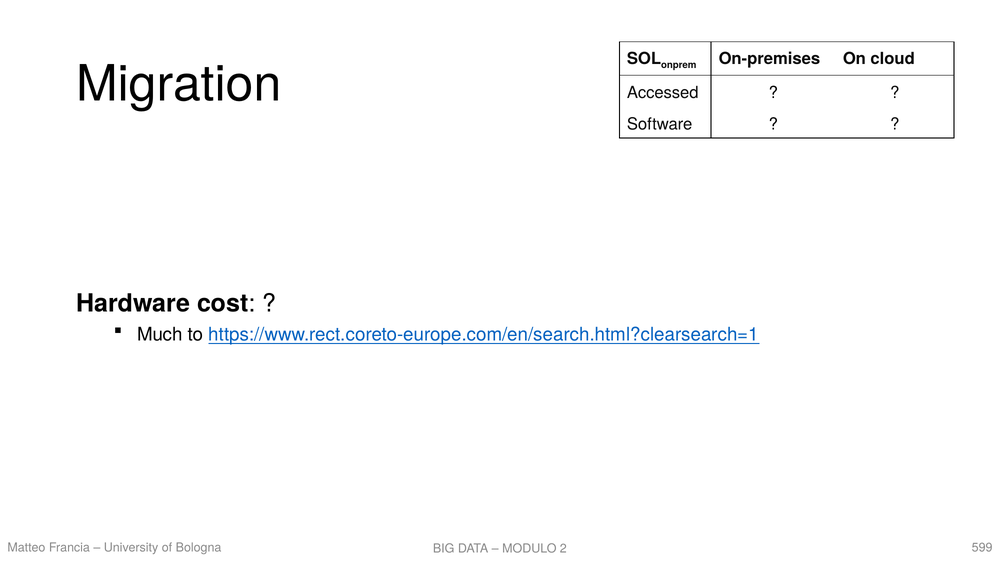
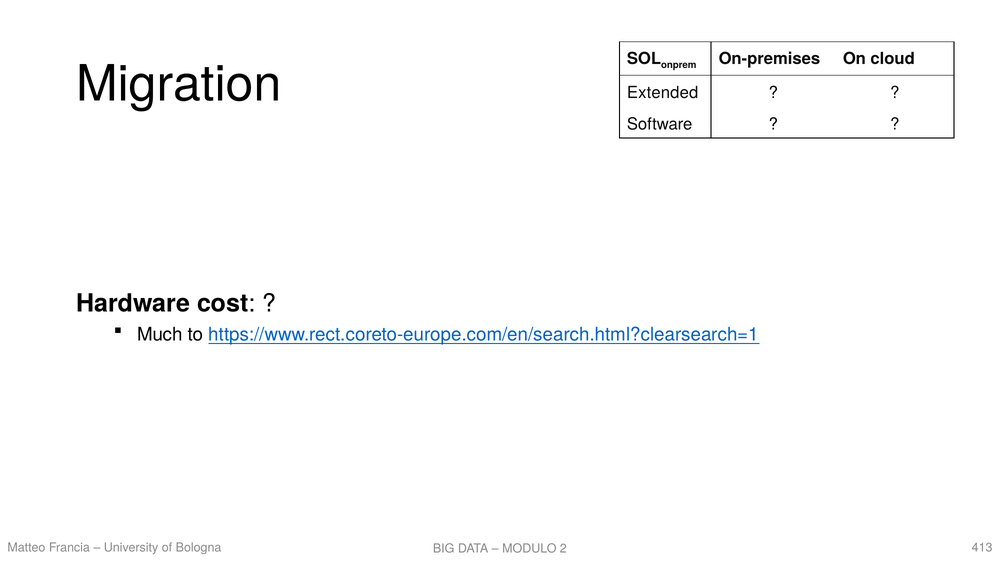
Accessed: Accessed -> Extended (663, 93)
599: 599 -> 413 (982, 547)
